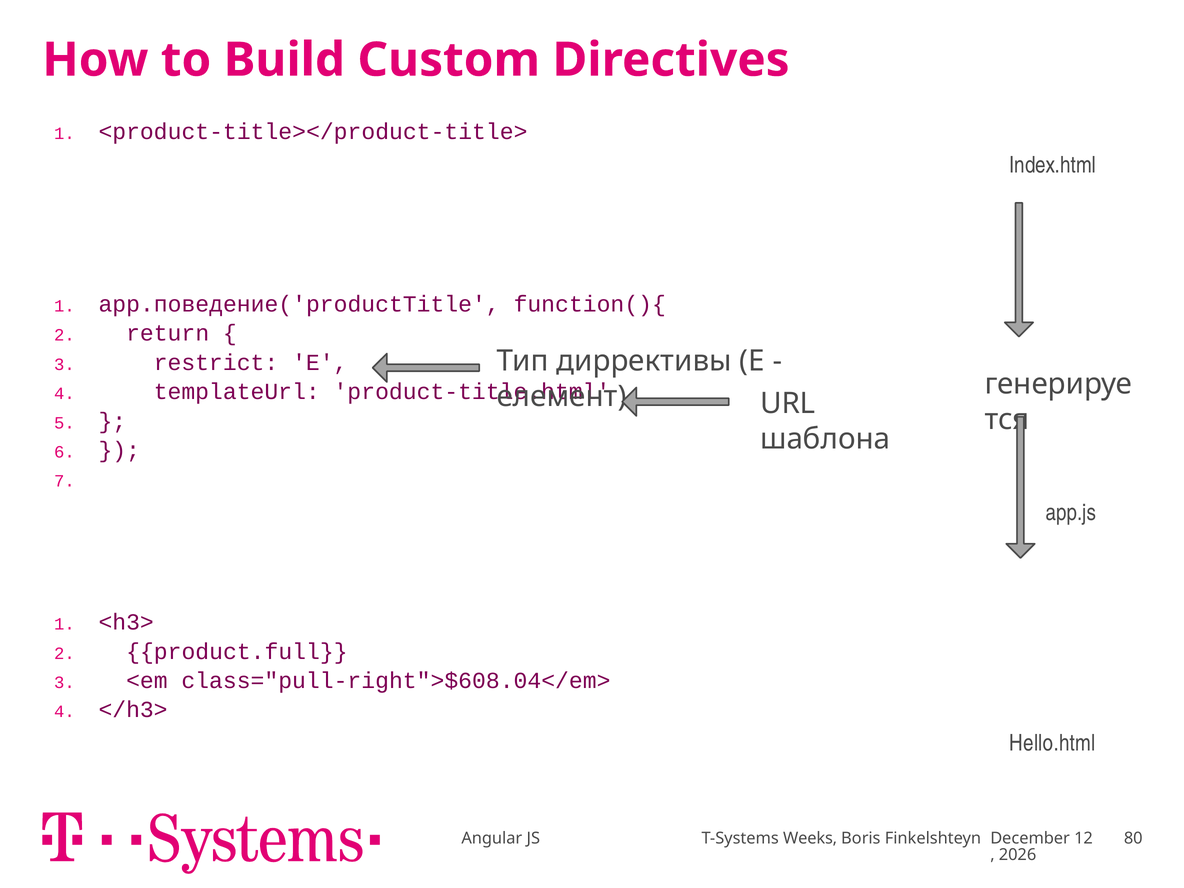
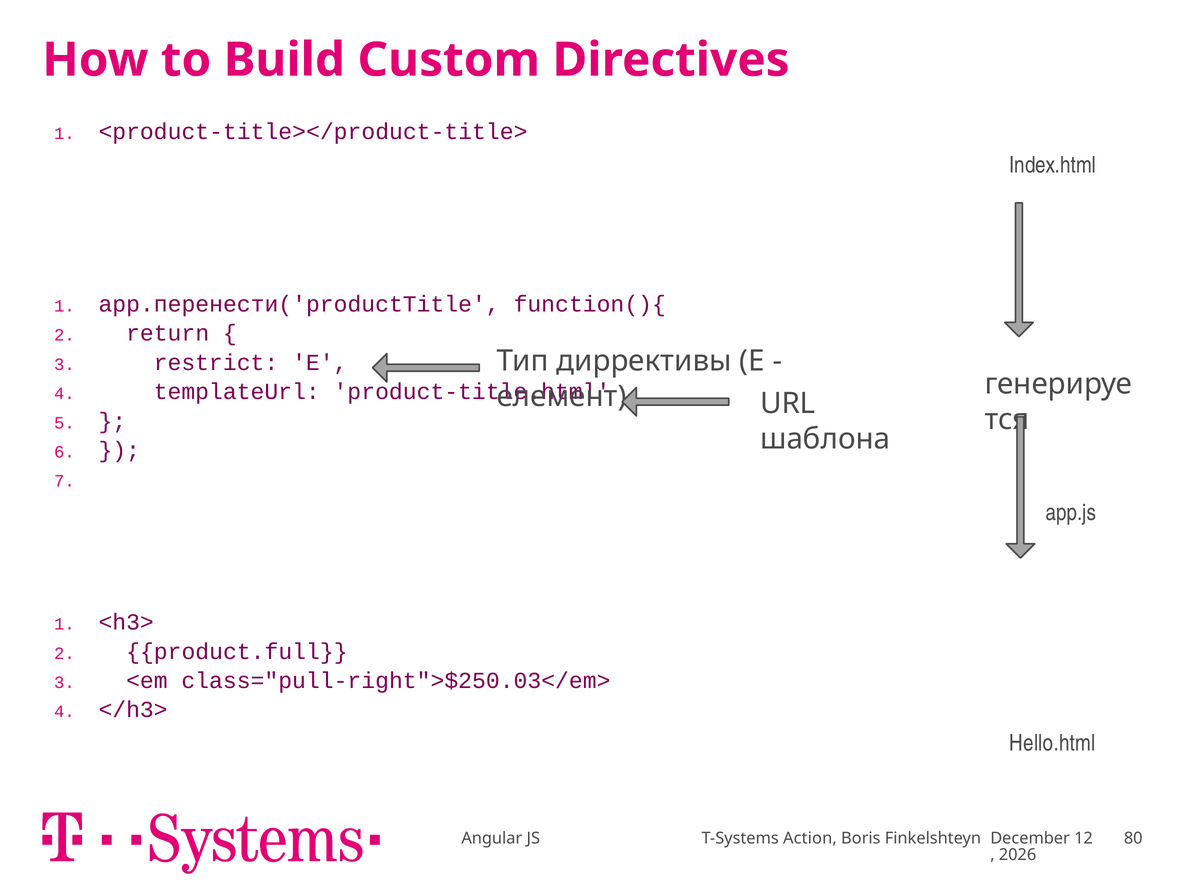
app.поведение('productTitle: app.поведение('productTitle -> app.перенести('productTitle (299, 304)
class="pull-right">$608.04</em>: class="pull-right">$608.04</em> -> class="pull-right">$250.03</em> (396, 681)
Weeks: Weeks -> Action (810, 838)
